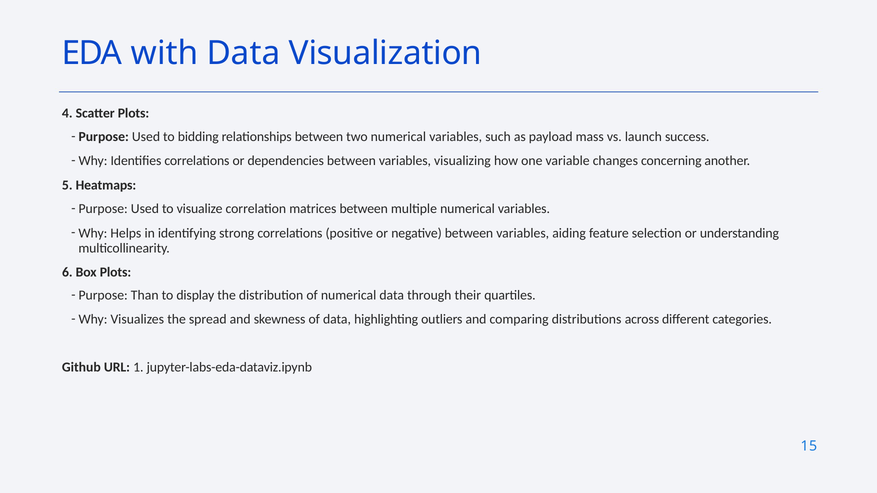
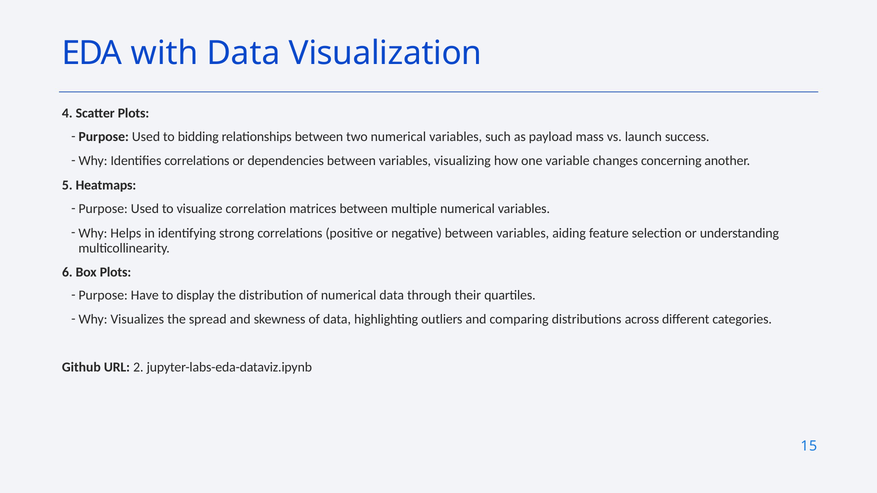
Than: Than -> Have (145, 296)
1: 1 -> 2 (138, 367)
